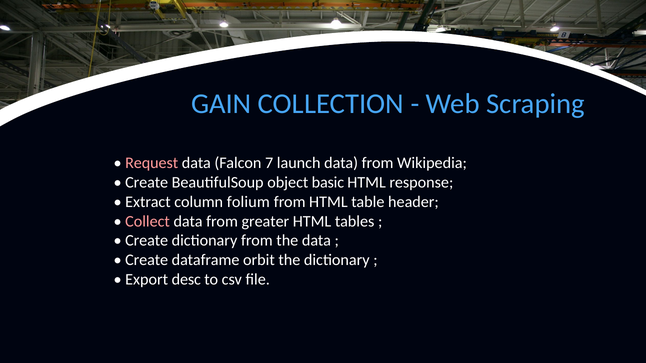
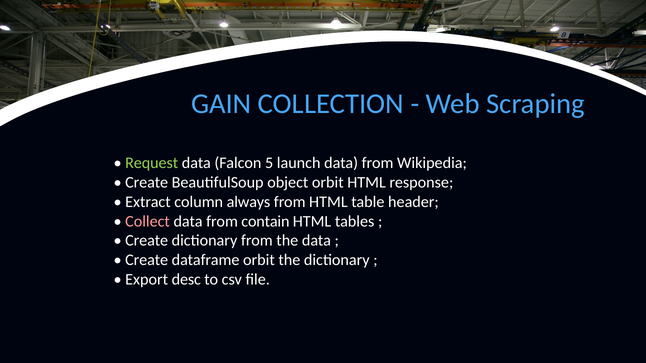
Request colour: pink -> light green (152, 163)
7: 7 -> 5 (269, 163)
object basic: basic -> orbit (328, 183)
folium: folium -> always (249, 202)
greater: greater -> contain (265, 221)
